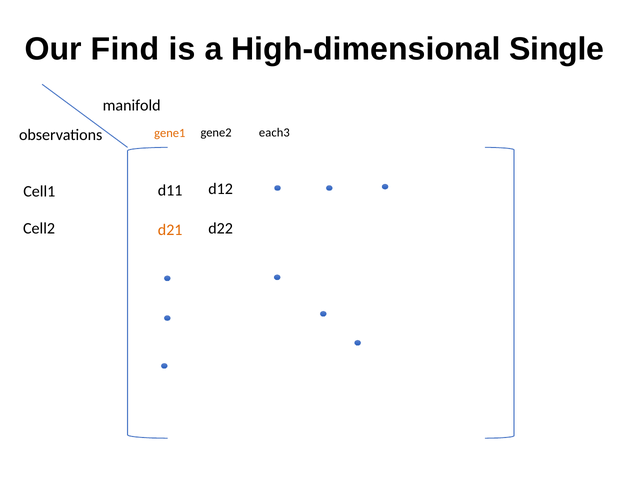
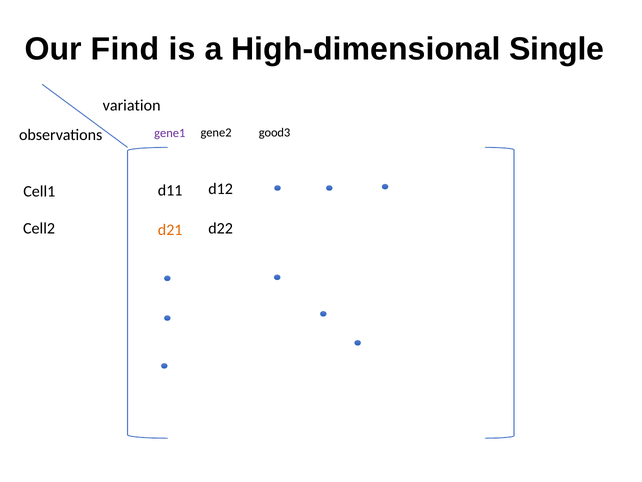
manifold: manifold -> variation (132, 105)
gene1 colour: orange -> purple (170, 133)
each3: each3 -> good3 (275, 133)
